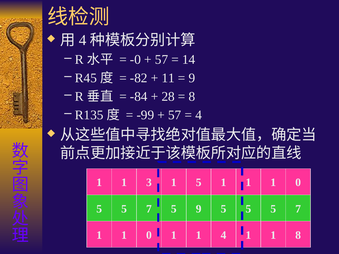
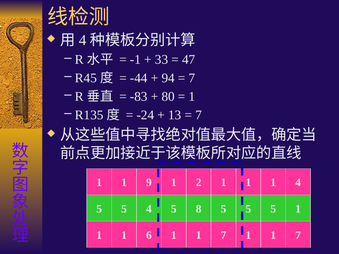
-0: -0 -> -1 (135, 60)
57: 57 -> 33 (162, 60)
14: 14 -> 47 (189, 60)
-82: -82 -> -44 (139, 78)
11: 11 -> 94 (168, 78)
9: 9 -> 7 (192, 78)
-84: -84 -> -83 (139, 97)
28: 28 -> 80 (168, 97)
8: 8 -> 1 (192, 97)
-99: -99 -> -24 (145, 115)
57: 57 -> 13 (175, 115)
4: 4 -> 7 (199, 115)
3: 3 -> 9 (149, 183)
5: 5 -> 2 (199, 183)
0: 0 -> 4 (298, 183)
7: 7 -> 4 (149, 209)
5 9: 9 -> 8 (199, 209)
7: 7 -> 1 (298, 209)
0: 0 -> 6 (149, 235)
4: 4 -> 7 (223, 235)
8: 8 -> 7 (298, 235)
